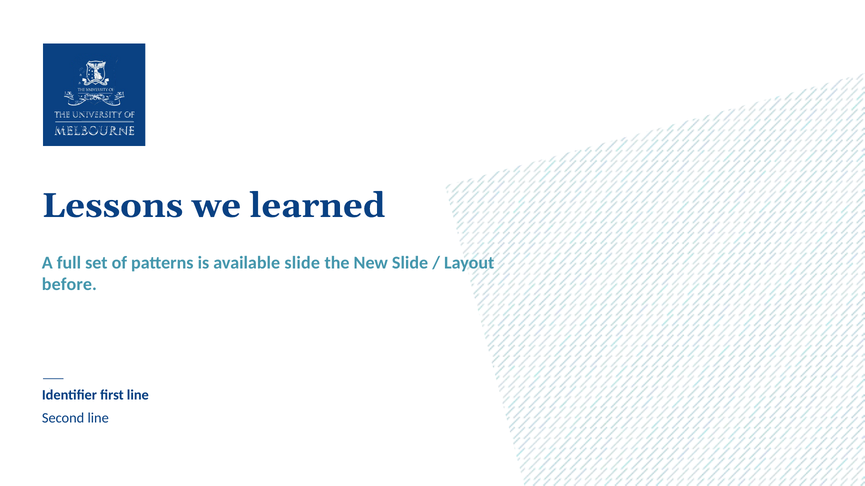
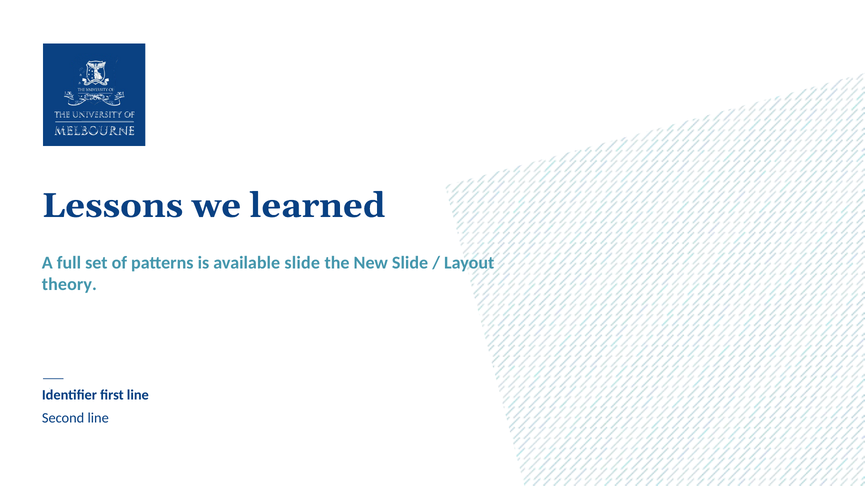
before: before -> theory (69, 285)
